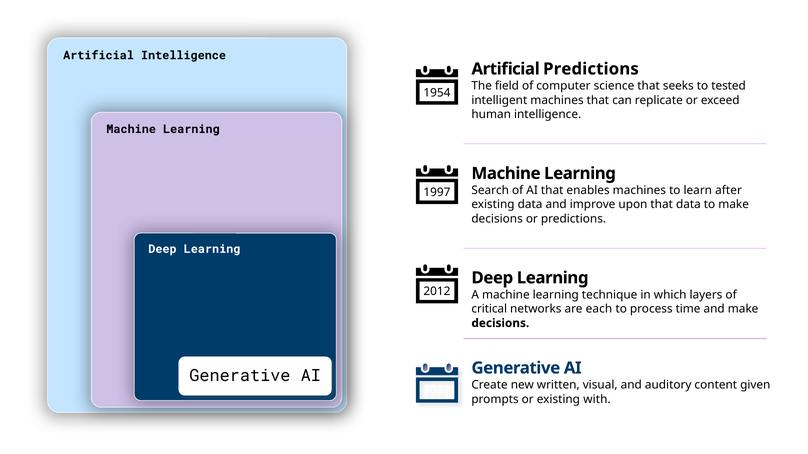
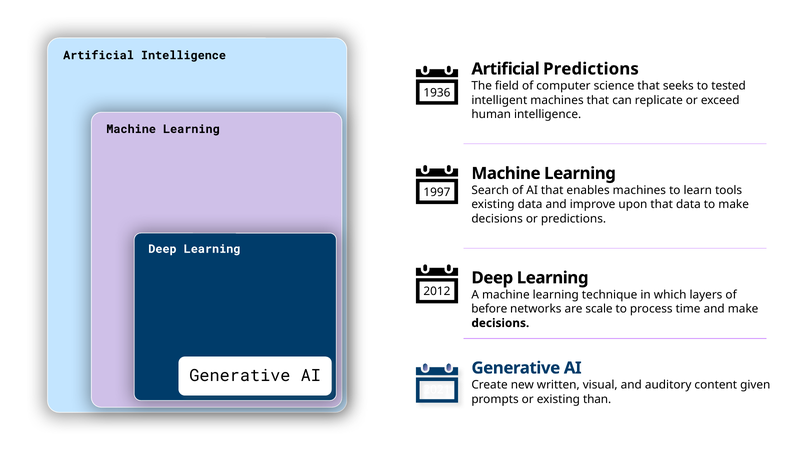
1954: 1954 -> 1936 (437, 93)
after: after -> tools (729, 191)
critical: critical -> before (489, 309)
each: each -> scale (599, 309)
with: with -> than (597, 400)
